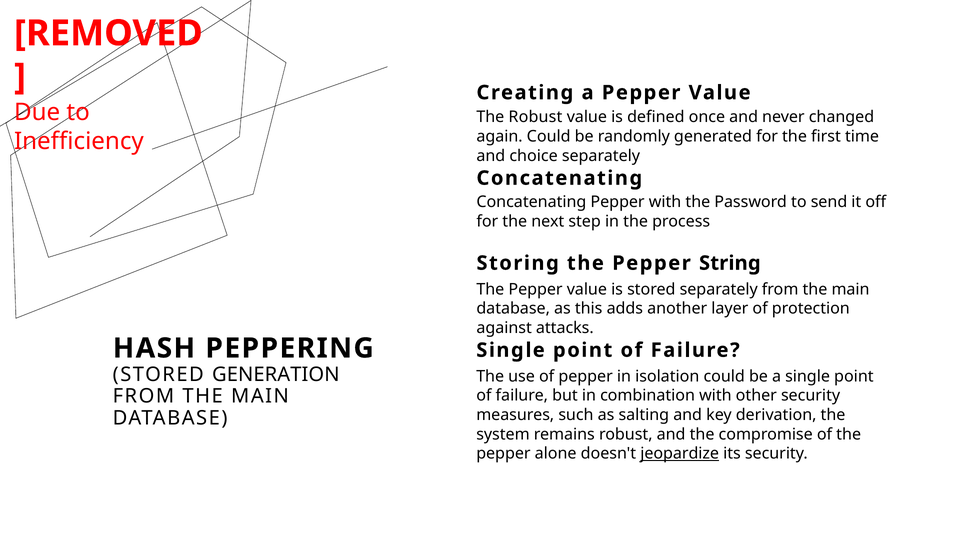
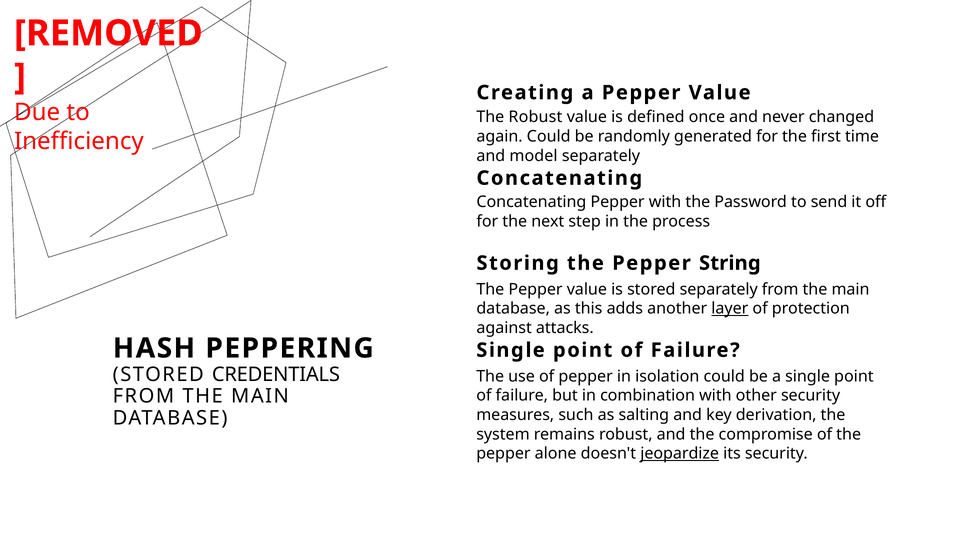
choice: choice -> model (534, 156)
layer underline: none -> present (730, 309)
GENERATION: GENERATION -> CREDENTIALS (276, 375)
